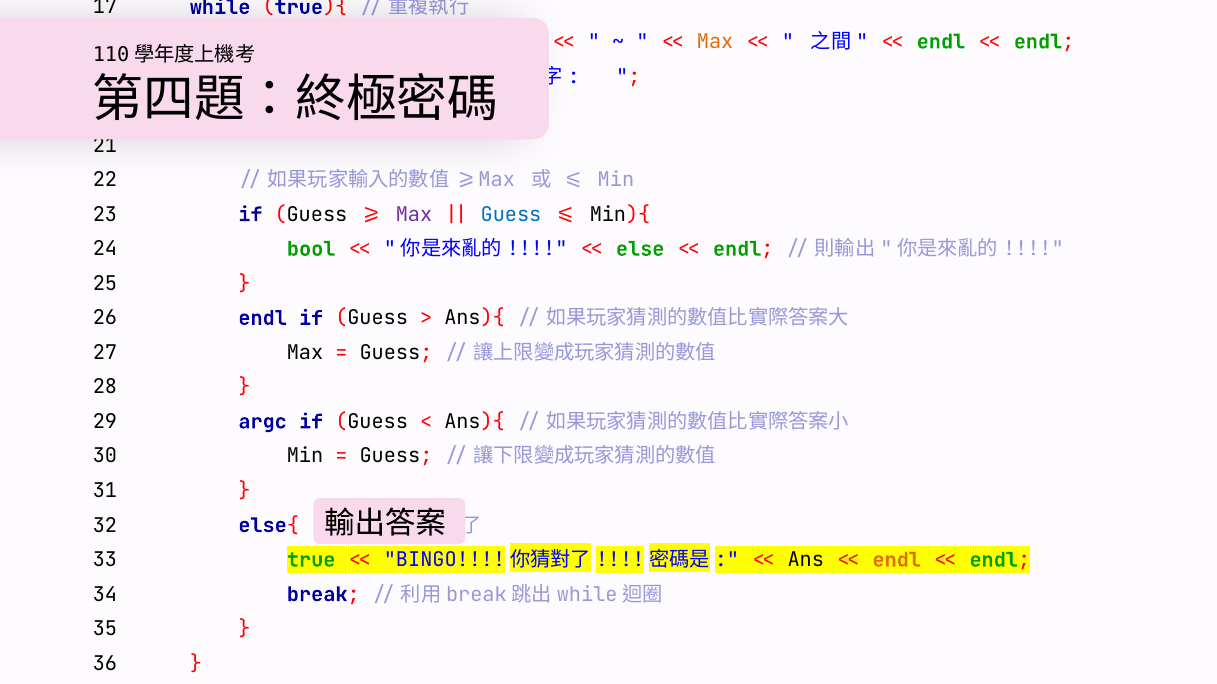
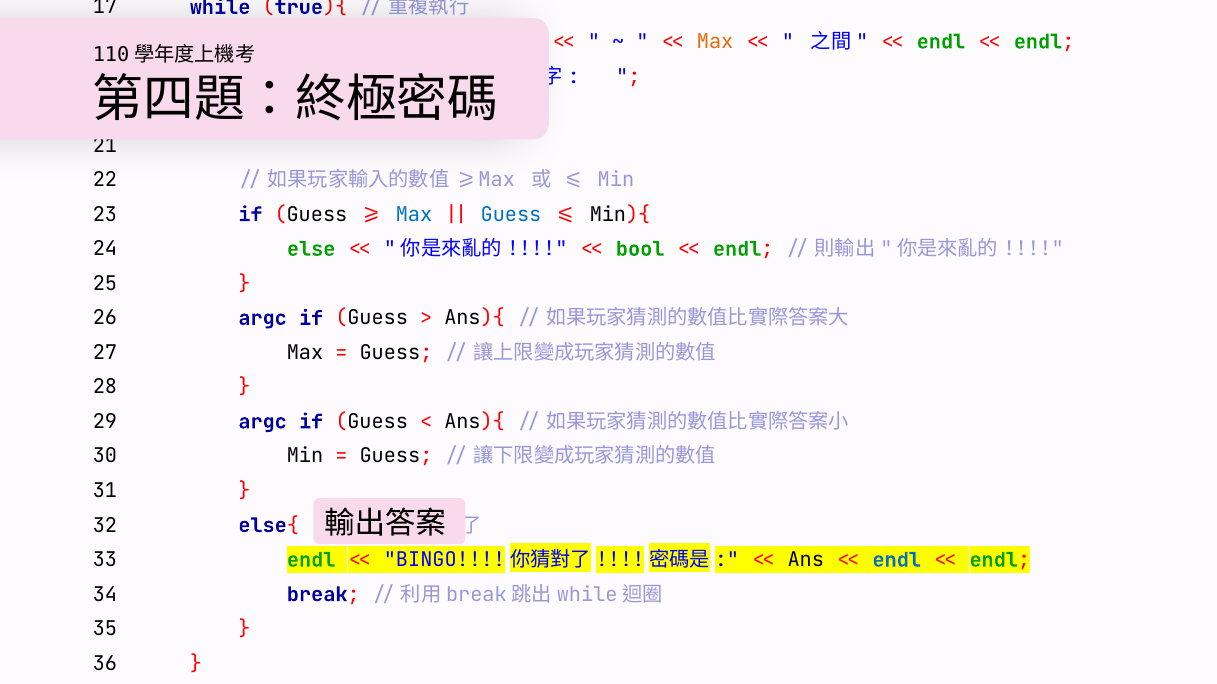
Max colour: purple -> blue (414, 215)
bool: bool -> else (311, 249)
else: else -> bool (640, 249)
26 endl: endl -> argc (263, 318)
33 true: true -> endl (311, 560)
endl colour: orange -> blue (897, 560)
